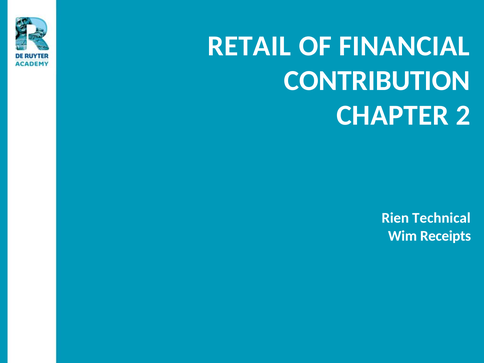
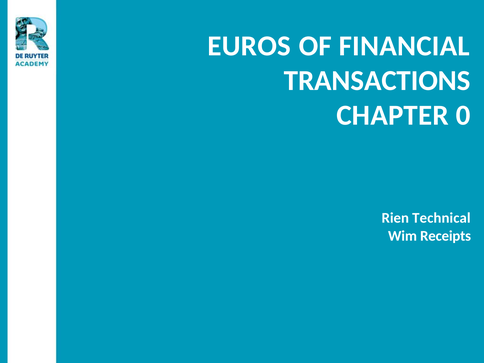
RETAIL: RETAIL -> EUROS (249, 46)
CONTRIBUTION: CONTRIBUTION -> TRANSACTIONS (377, 81)
2: 2 -> 0 (463, 115)
